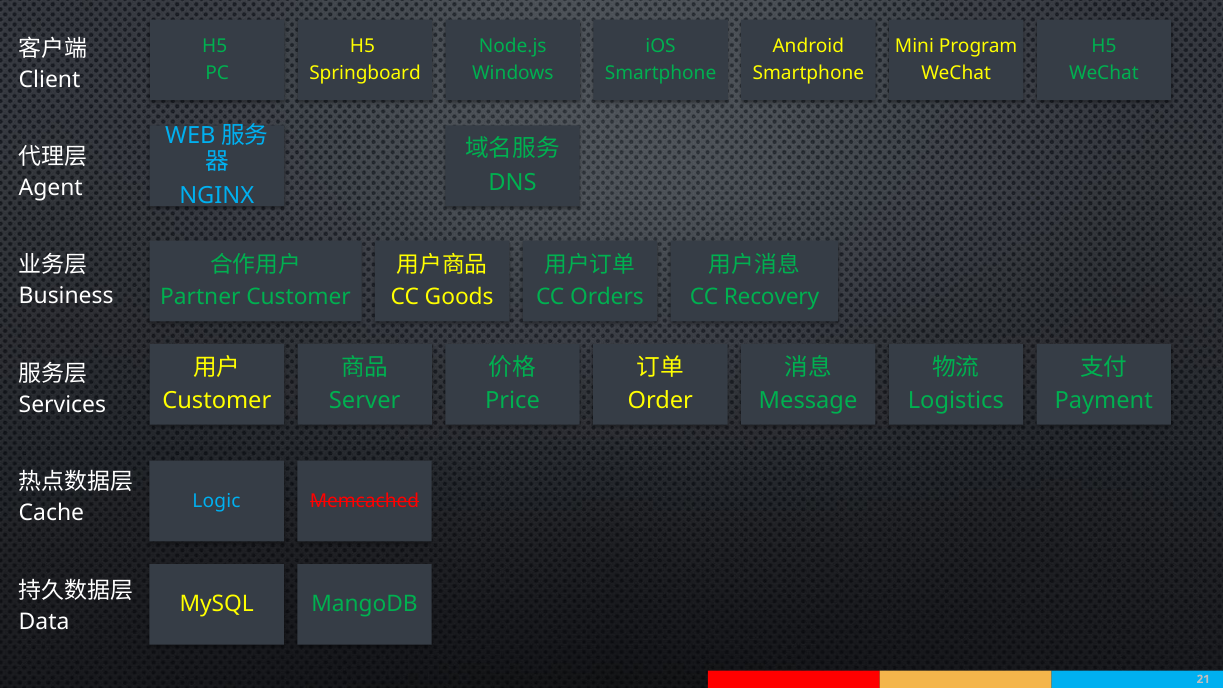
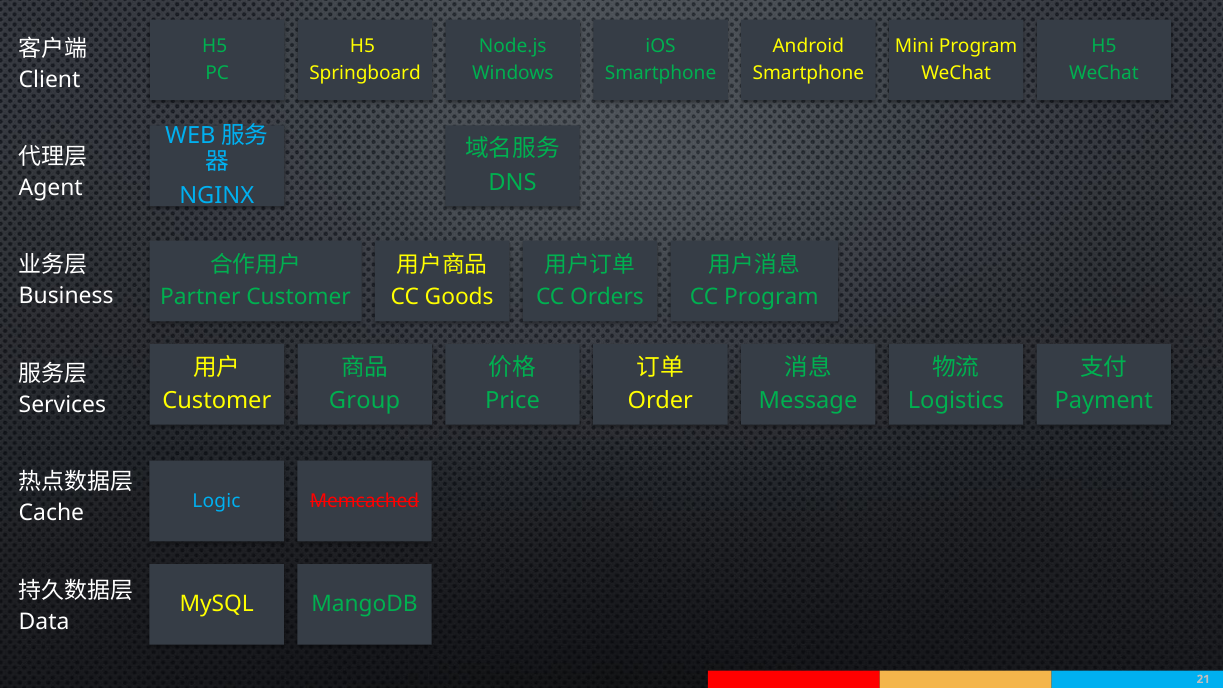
CC Recovery: Recovery -> Program (771, 297)
Server: Server -> Group (365, 401)
